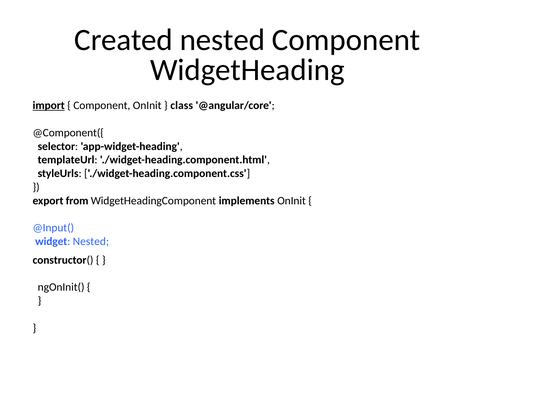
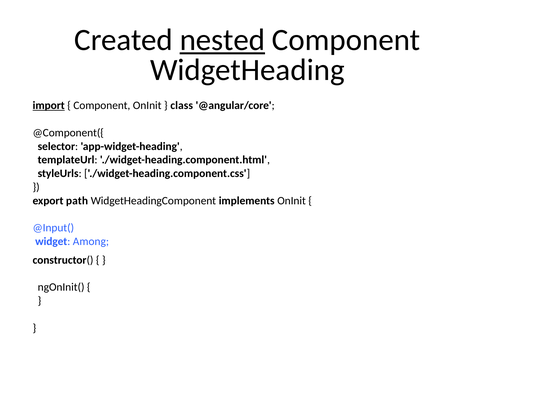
nested underline: none -> present (222, 40)
from: from -> path (77, 201)
widget Nested: Nested -> Among (91, 242)
